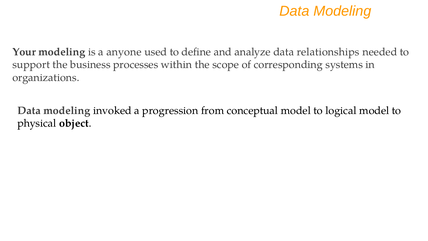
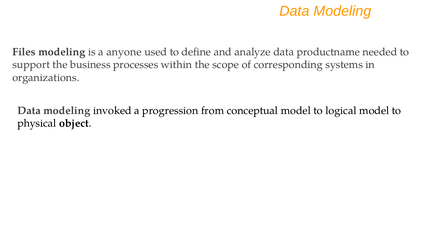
Your: Your -> Files (24, 52)
relationships: relationships -> productname (328, 52)
